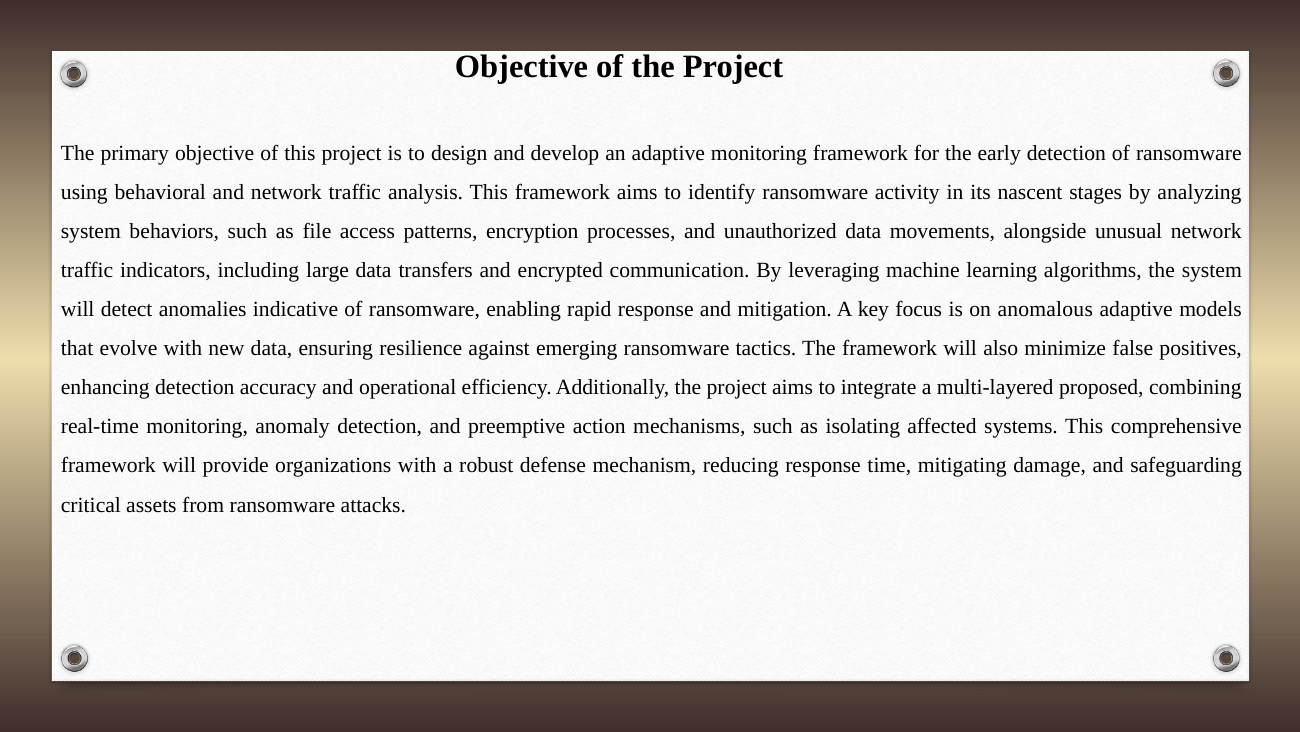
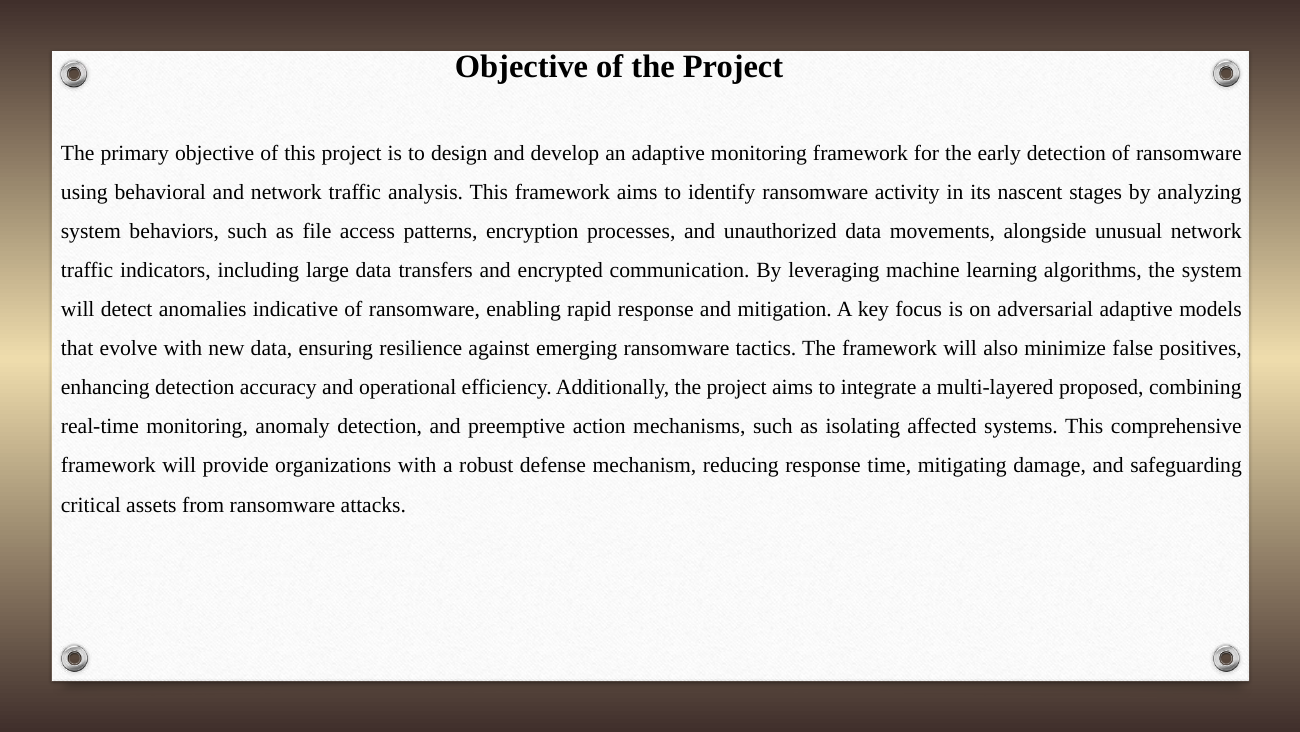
anomalous: anomalous -> adversarial (1045, 309)
